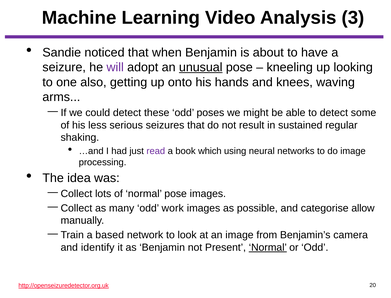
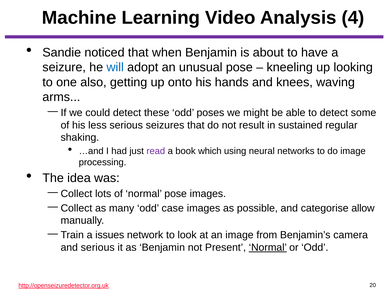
3: 3 -> 4 (353, 18)
will colour: purple -> blue (115, 67)
unusual underline: present -> none (201, 67)
work: work -> case (173, 208)
based: based -> issues (110, 235)
and identify: identify -> serious (98, 247)
